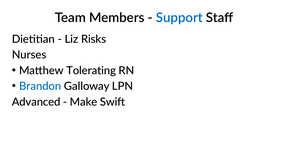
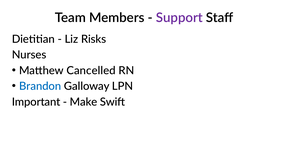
Support colour: blue -> purple (179, 18)
Tolerating: Tolerating -> Cancelled (91, 71)
Advanced: Advanced -> Important (36, 102)
